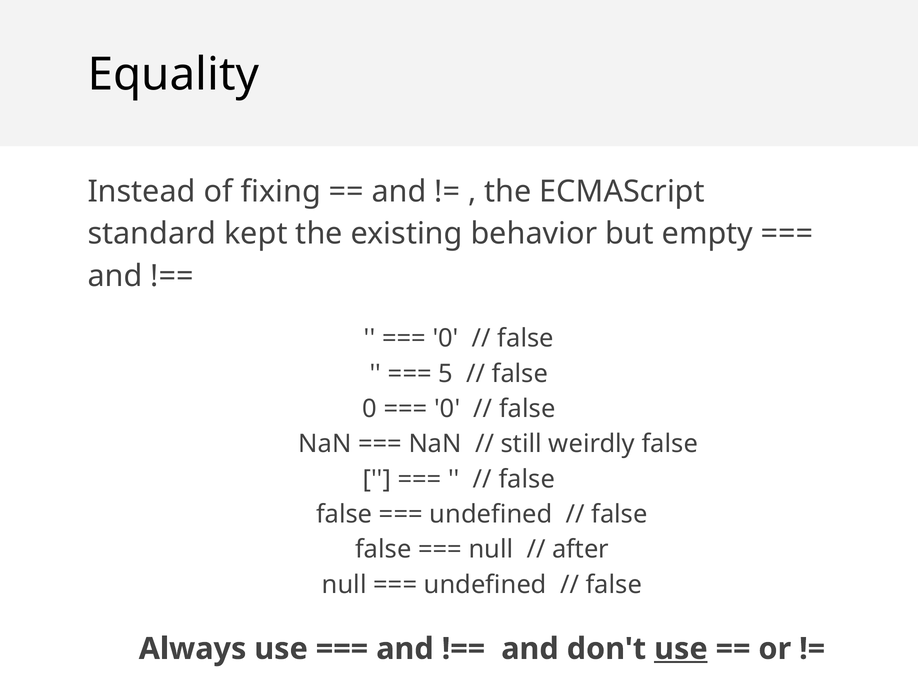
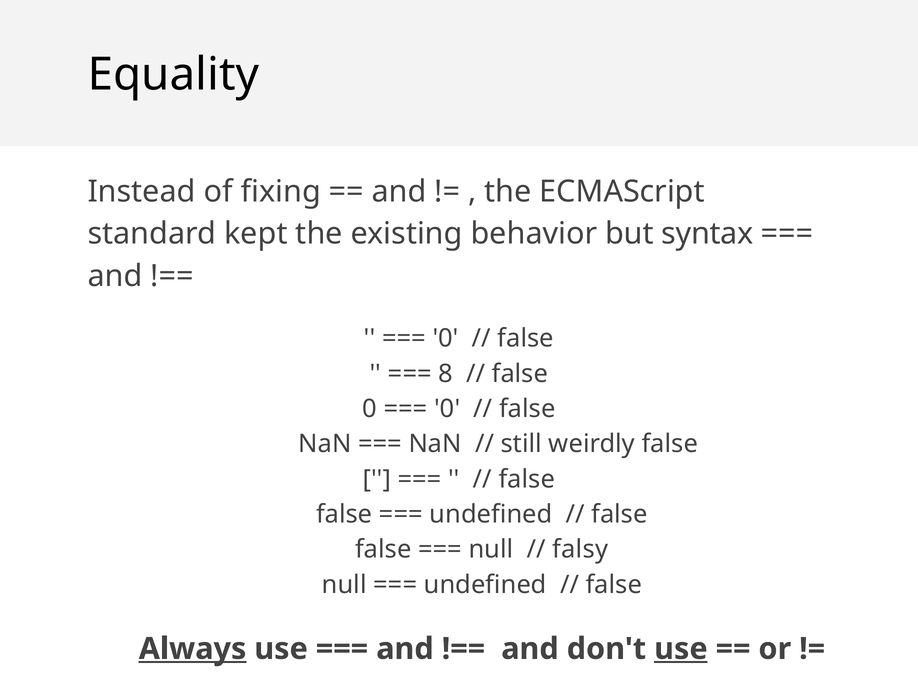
empty: empty -> syntax (708, 234)
5: 5 -> 8 (446, 374)
after: after -> falsy (580, 550)
Always underline: none -> present (193, 649)
